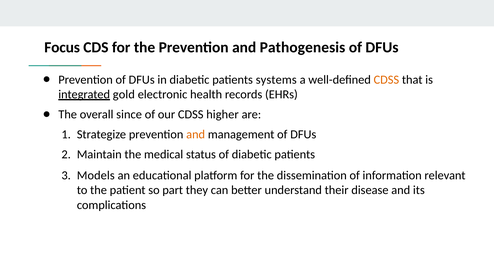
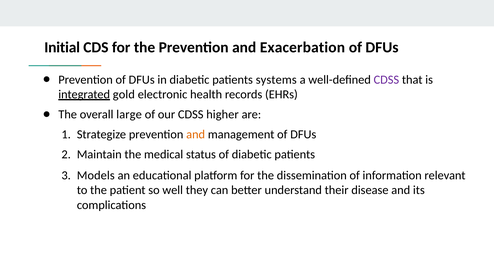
Focus: Focus -> Initial (62, 48)
Pathogenesis: Pathogenesis -> Exacerbation (302, 48)
CDSS colour: orange -> purple (386, 80)
since: since -> large (129, 114)
part: part -> well (173, 190)
